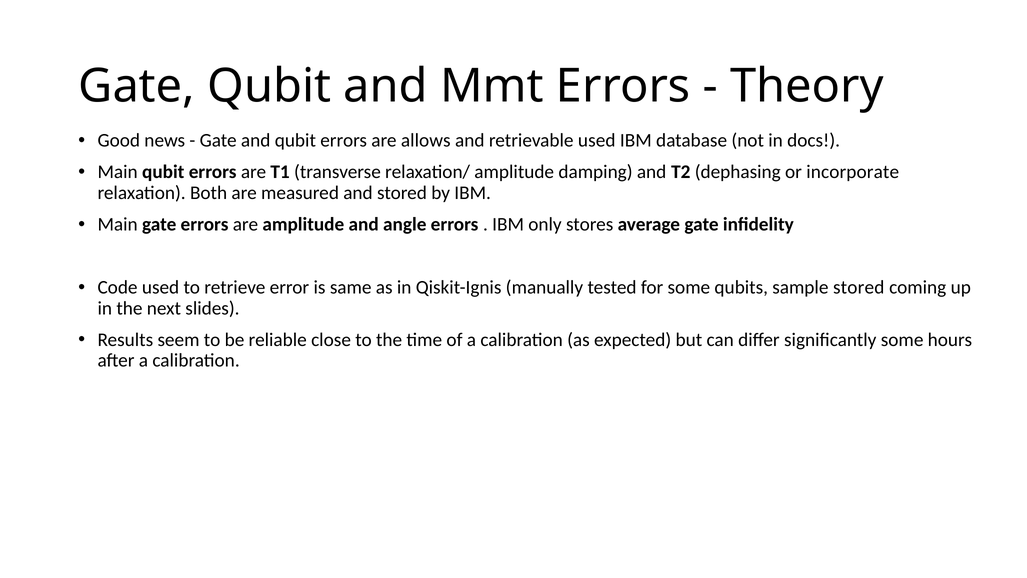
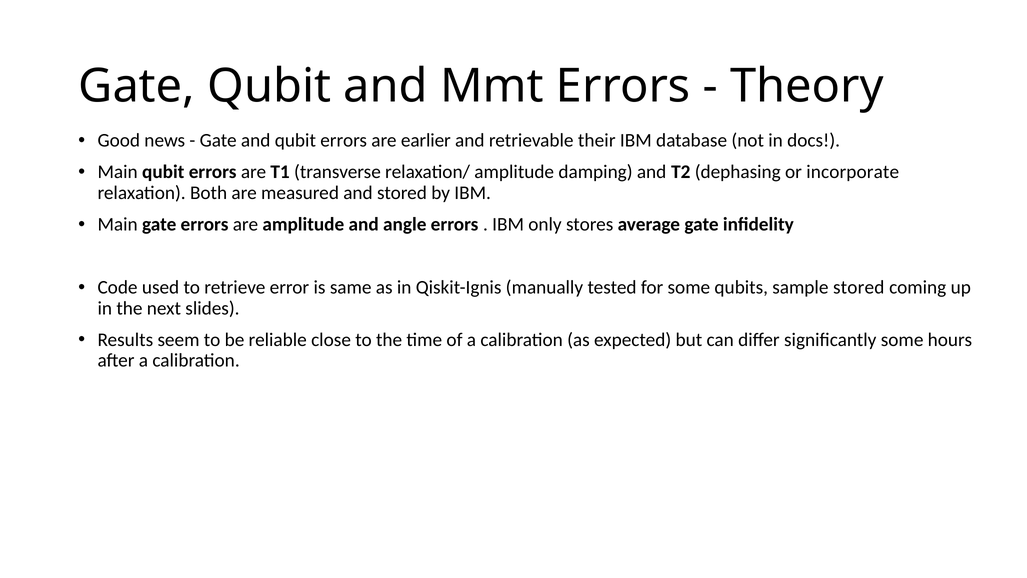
allows: allows -> earlier (426, 140)
retrievable used: used -> their (597, 140)
